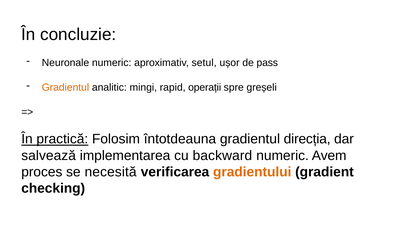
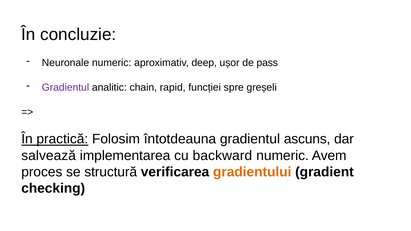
setul: setul -> deep (204, 63)
Gradientul colour: orange -> purple (65, 88)
mingi: mingi -> chain (143, 88)
operații: operații -> funcției (205, 88)
direcția: direcția -> ascuns (307, 139)
necesită: necesită -> structură (111, 172)
